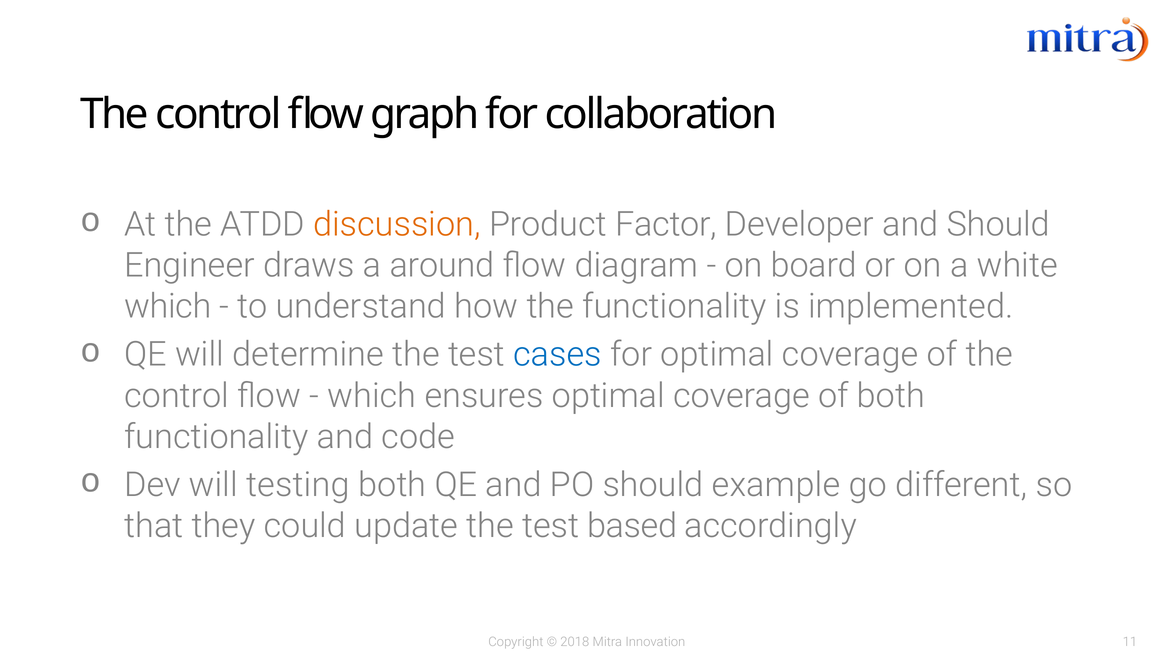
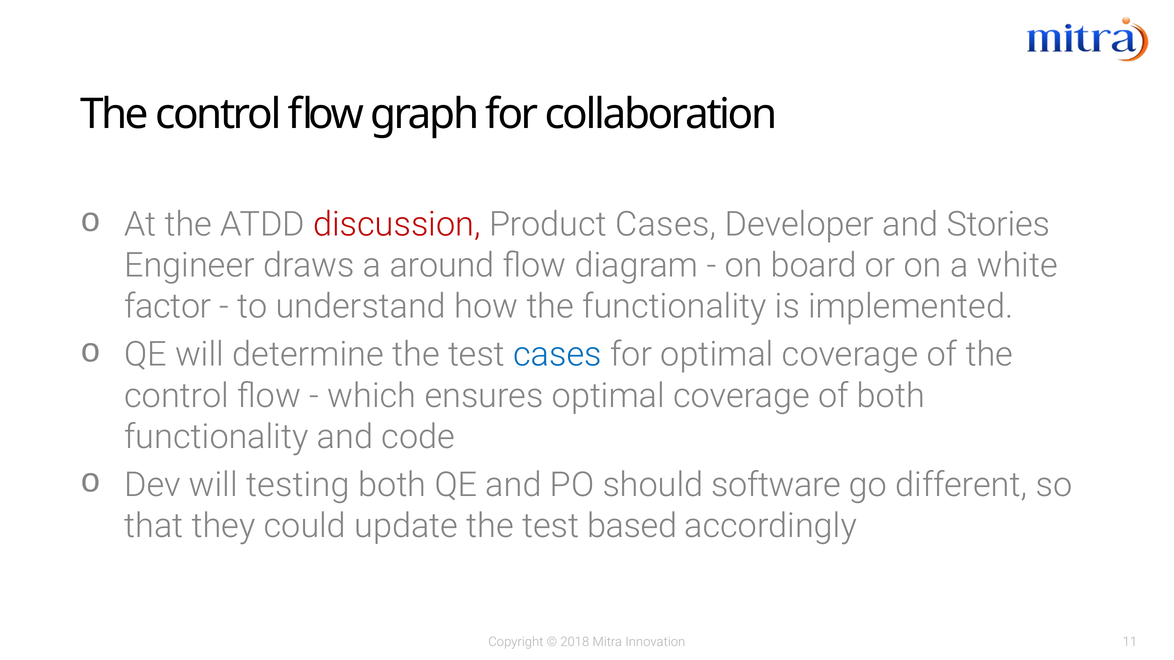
discussion colour: orange -> red (397, 224)
Product Factor: Factor -> Cases (666, 224)
and Should: Should -> Stories (998, 224)
which: which -> factor (168, 307)
example: example -> software (776, 485)
